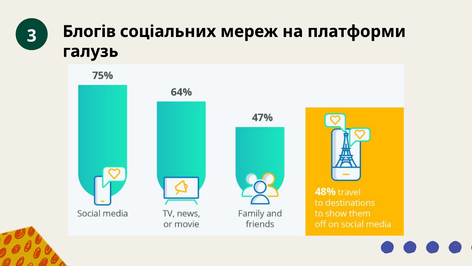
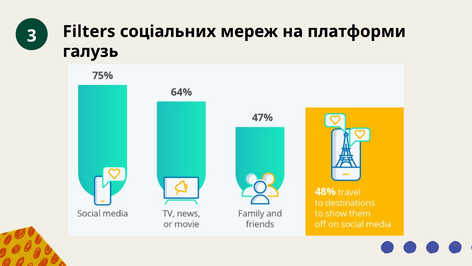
Блогів: Блогів -> Filters (89, 31)
